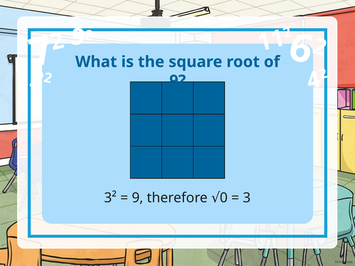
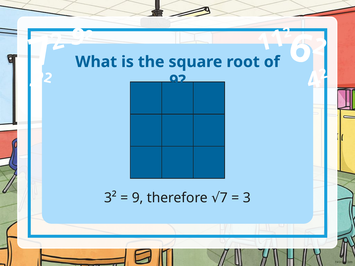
therefore 0: 0 -> 7 (224, 198)
